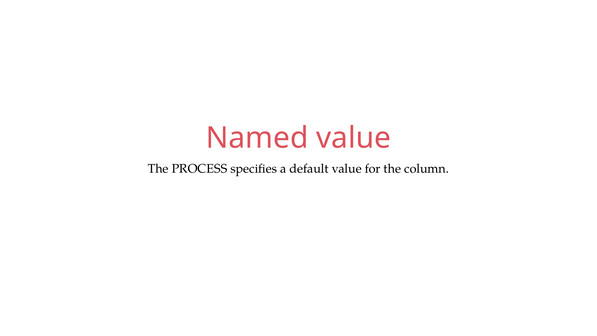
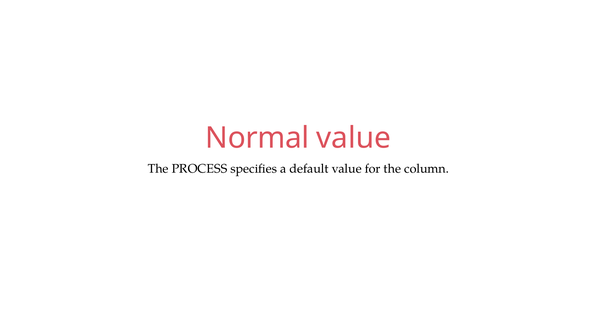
Named: Named -> Normal (257, 138)
